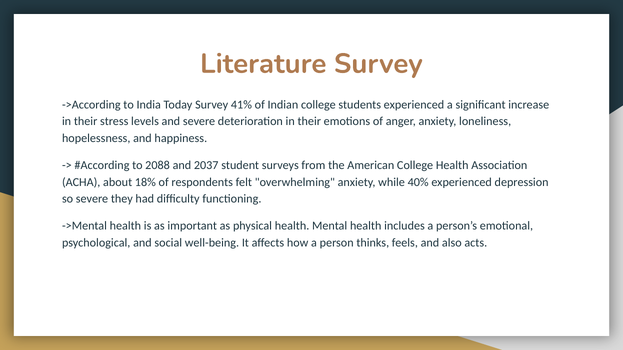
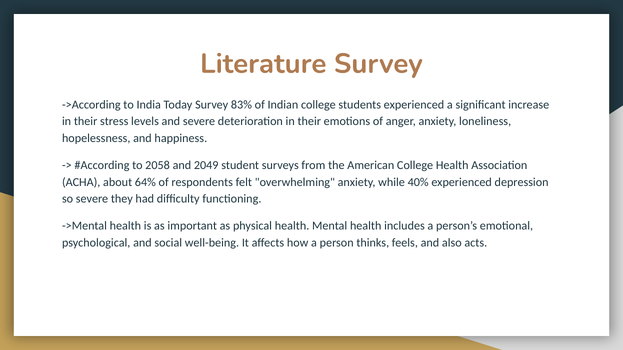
41%: 41% -> 83% (241, 105)
2088: 2088 -> 2058 (158, 166)
2037: 2037 -> 2049 (206, 166)
18%: 18% -> 64% (145, 182)
